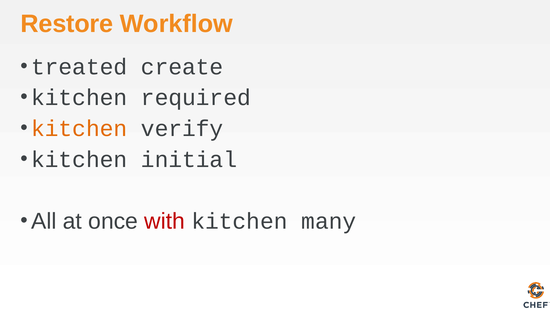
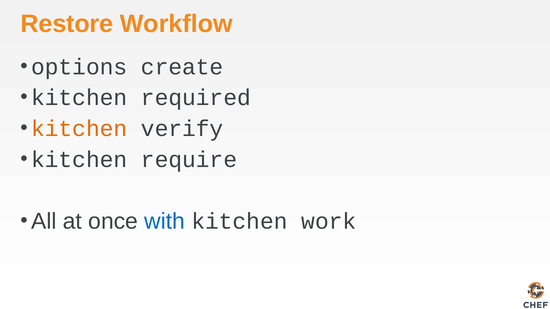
treated: treated -> options (79, 67)
initial: initial -> require (189, 160)
with colour: red -> blue (165, 222)
many: many -> work (329, 222)
